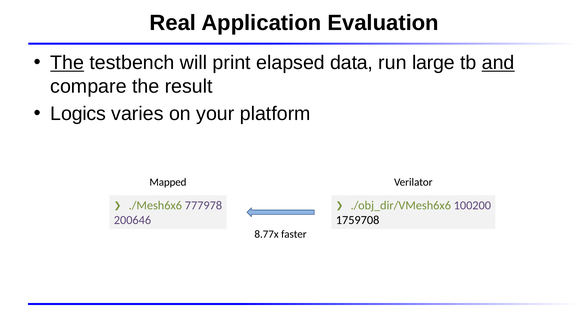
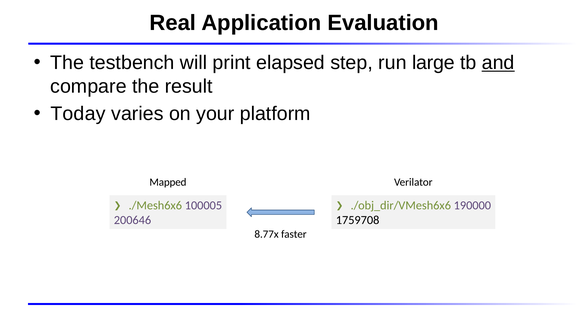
The underline: present -> none (67, 63)
data: data -> step (352, 63)
Logics: Logics -> Today (78, 114)
777978: 777978 -> 100005 (203, 205)
100200: 100200 -> 190000 (472, 205)
